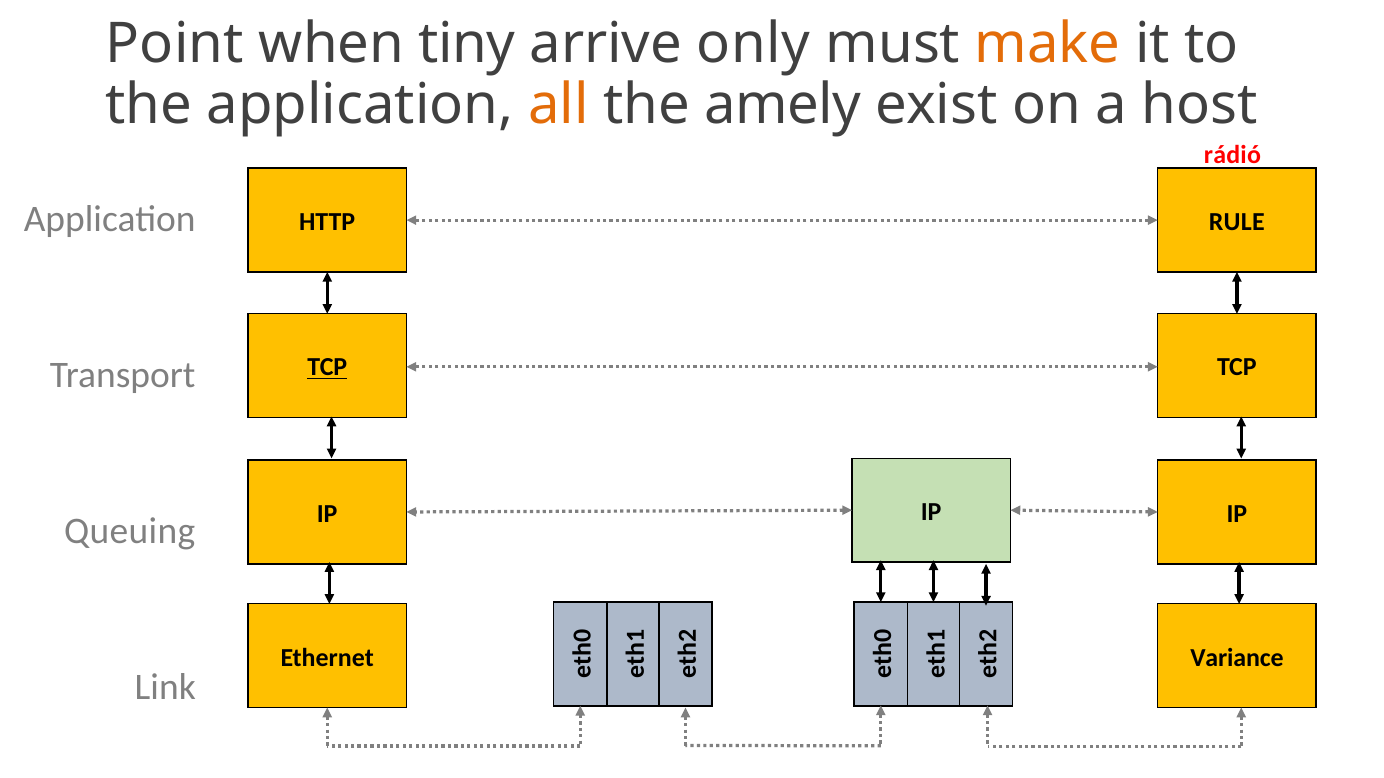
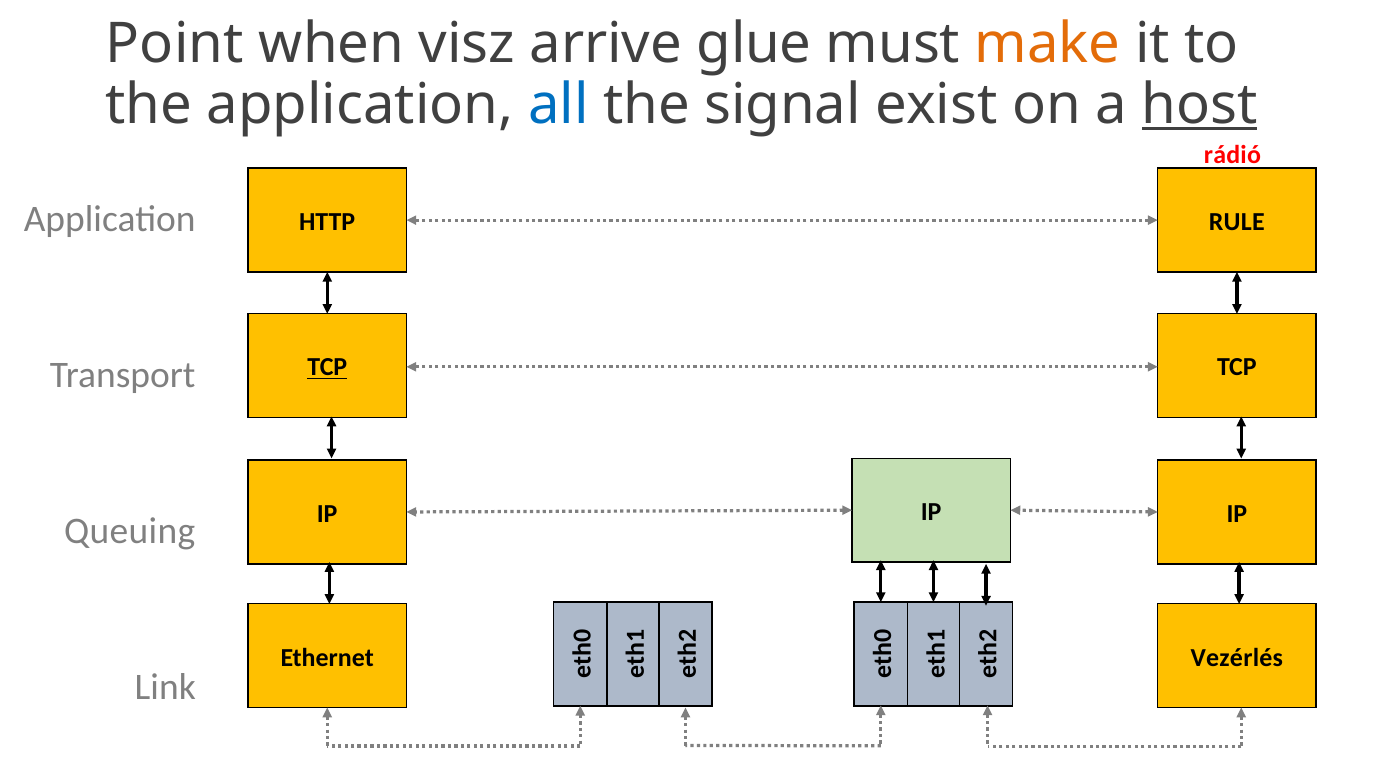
tiny: tiny -> visz (467, 44)
only: only -> glue (754, 44)
all colour: orange -> blue (558, 105)
amely: amely -> signal (783, 105)
host underline: none -> present (1200, 105)
Variance: Variance -> Vezérlés (1237, 658)
